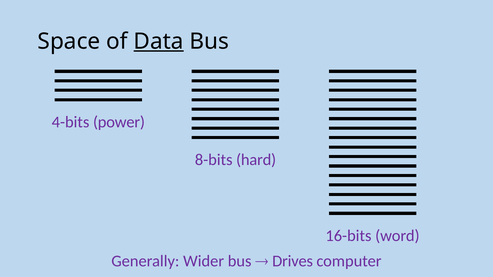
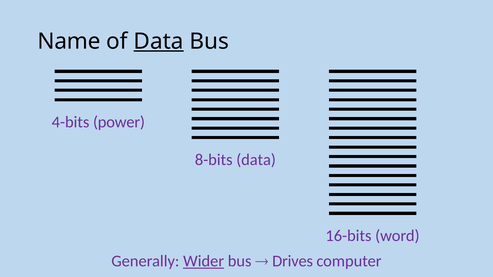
Space: Space -> Name (69, 41)
8-bits hard: hard -> data (256, 160)
Wider underline: none -> present (204, 261)
